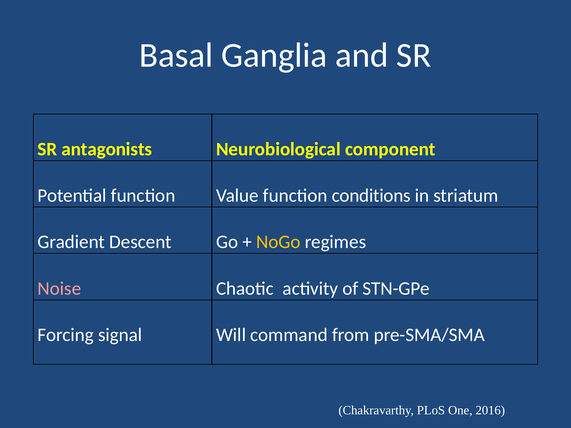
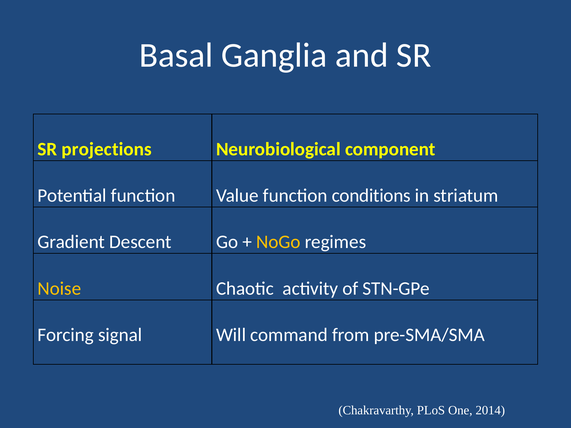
antagonists: antagonists -> projections (107, 149)
Noise colour: pink -> yellow (59, 289)
2016: 2016 -> 2014 (490, 411)
